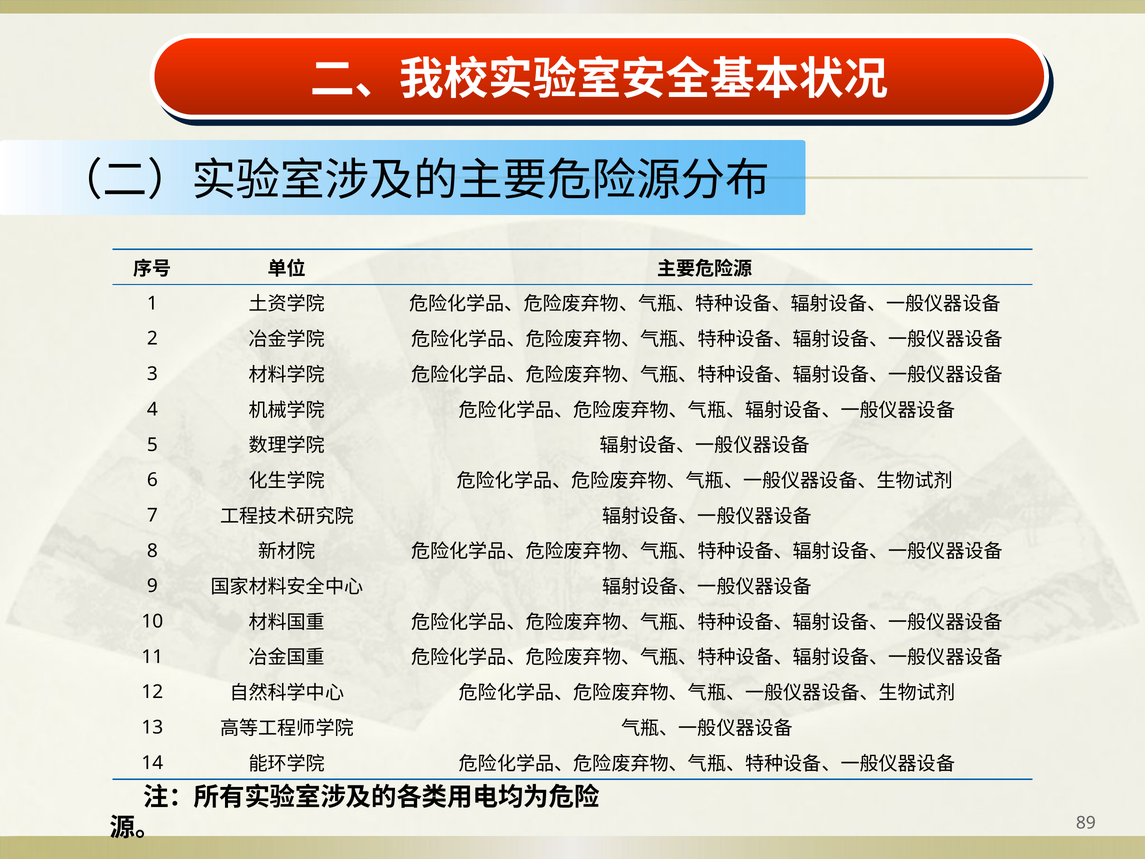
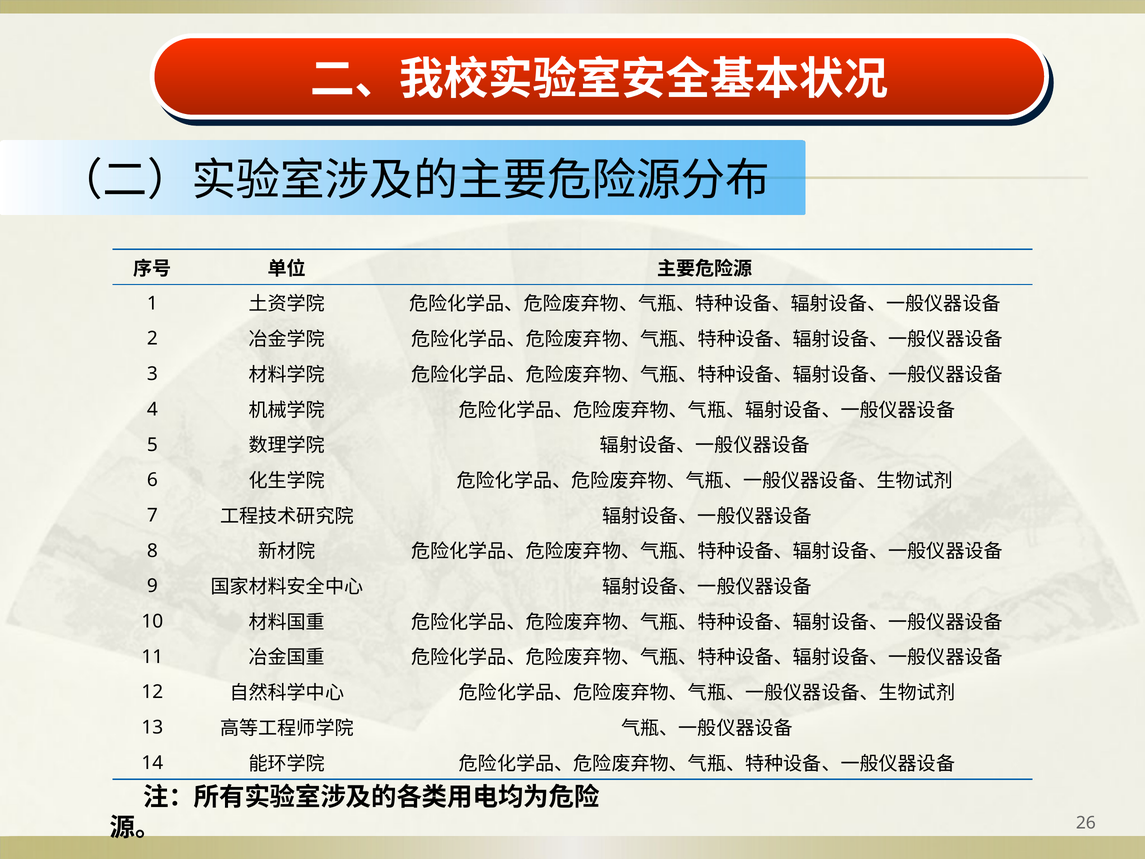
89: 89 -> 26 (1086, 823)
